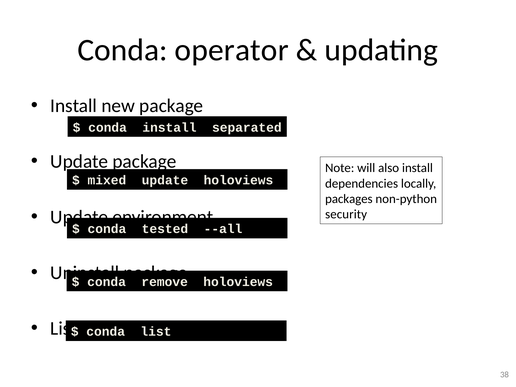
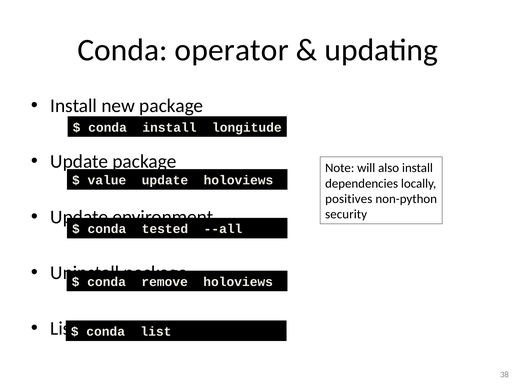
separated: separated -> longitude (247, 127)
mixed: mixed -> value (107, 180)
packages: packages -> positives (349, 199)
